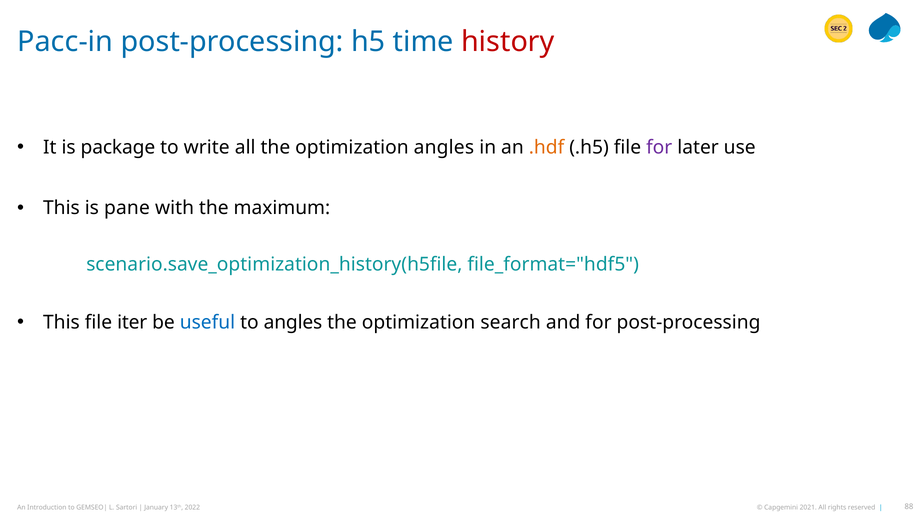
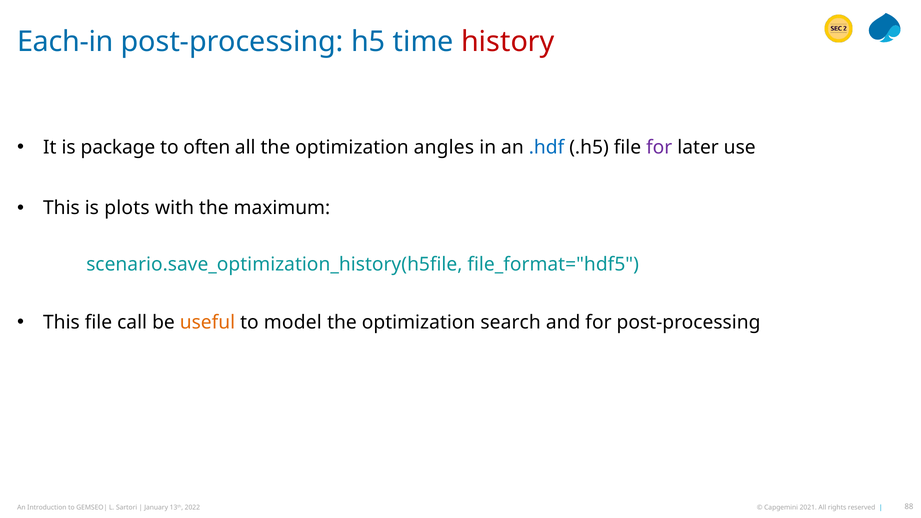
Pacc-in: Pacc-in -> Each-in (65, 42)
write: write -> often (207, 147)
.hdf colour: orange -> blue (547, 147)
pane: pane -> plots (127, 208)
iter: iter -> call (132, 322)
useful colour: blue -> orange (207, 322)
to angles: angles -> model (293, 322)
